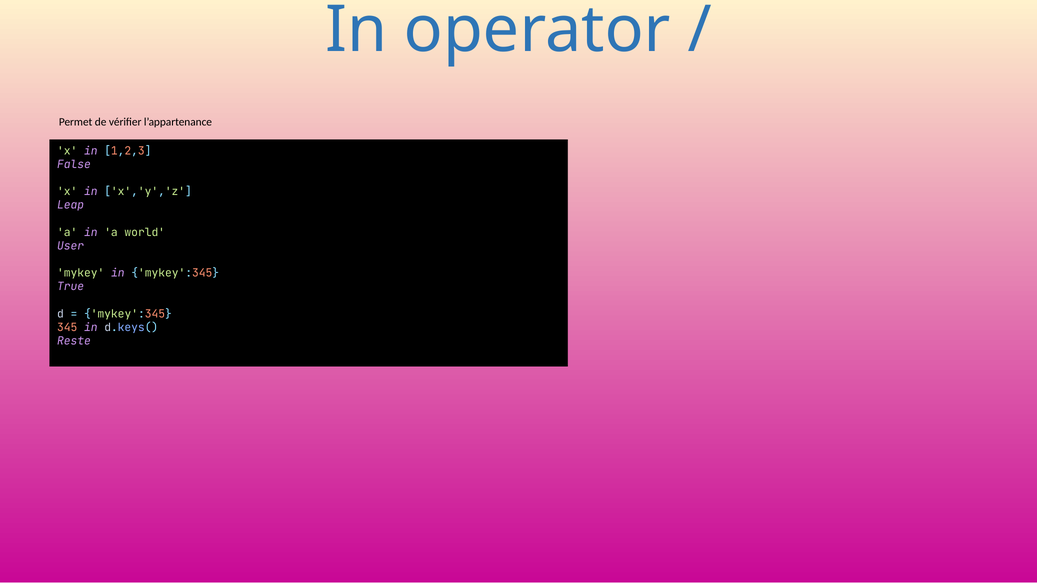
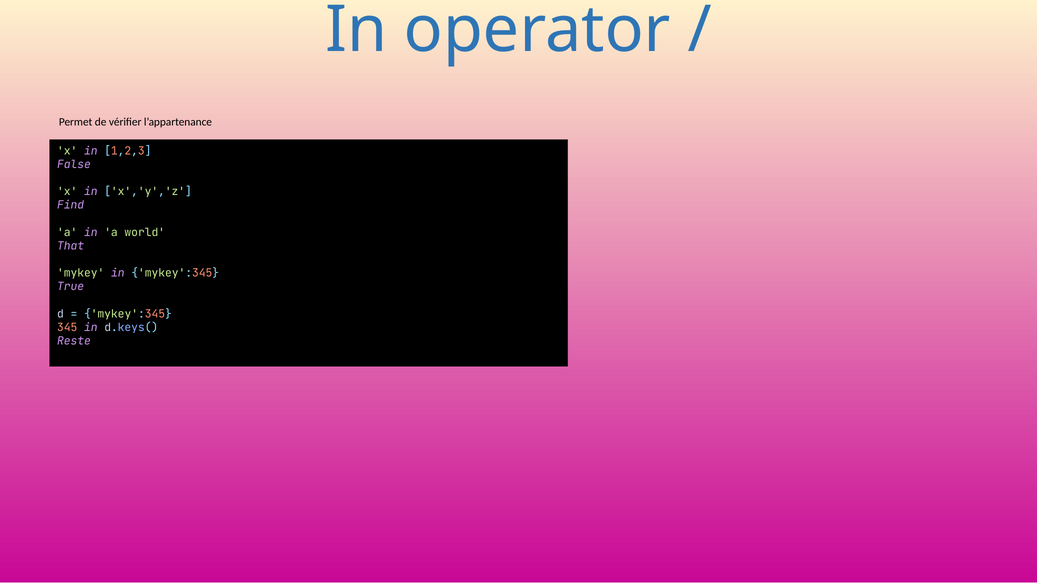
Leap: Leap -> Find (71, 205)
User: User -> That (71, 246)
